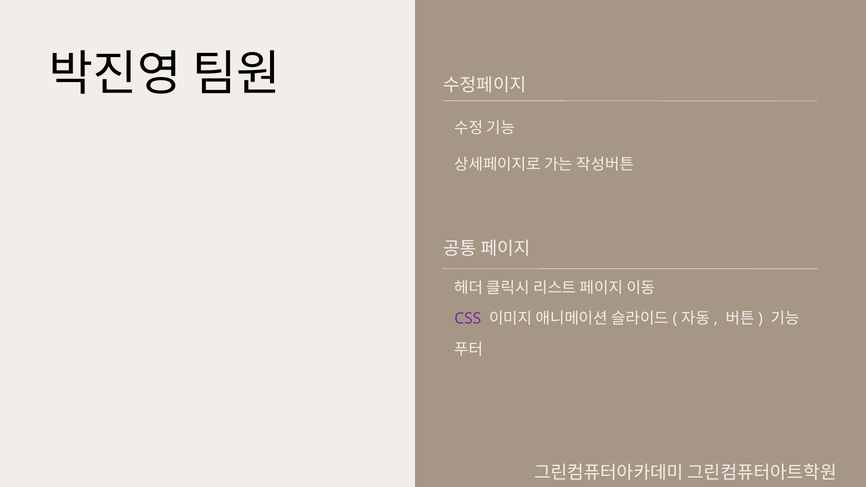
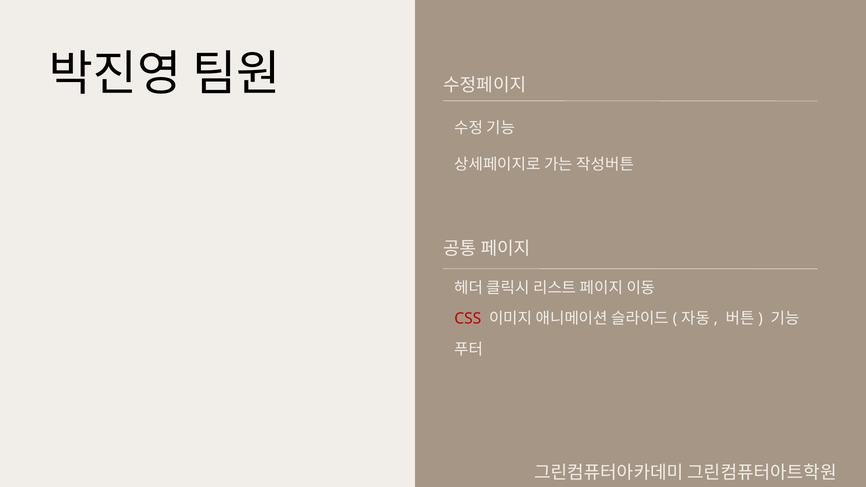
CSS colour: purple -> red (468, 319)
